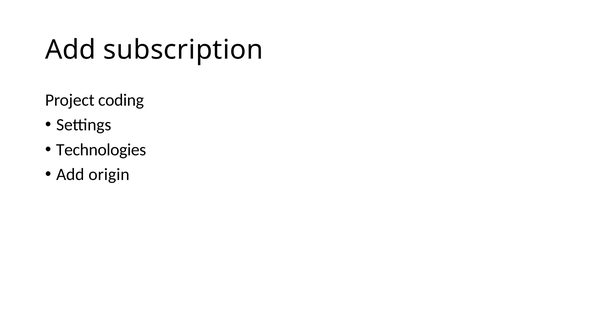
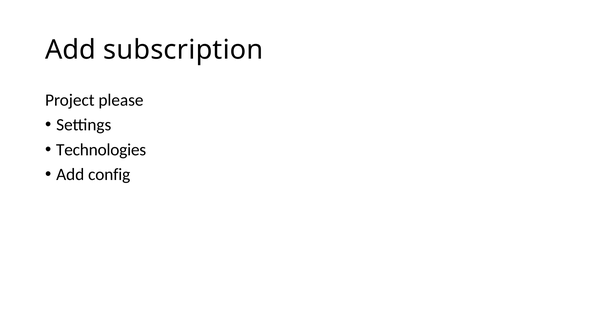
coding: coding -> please (121, 100)
origin: origin -> config (109, 175)
